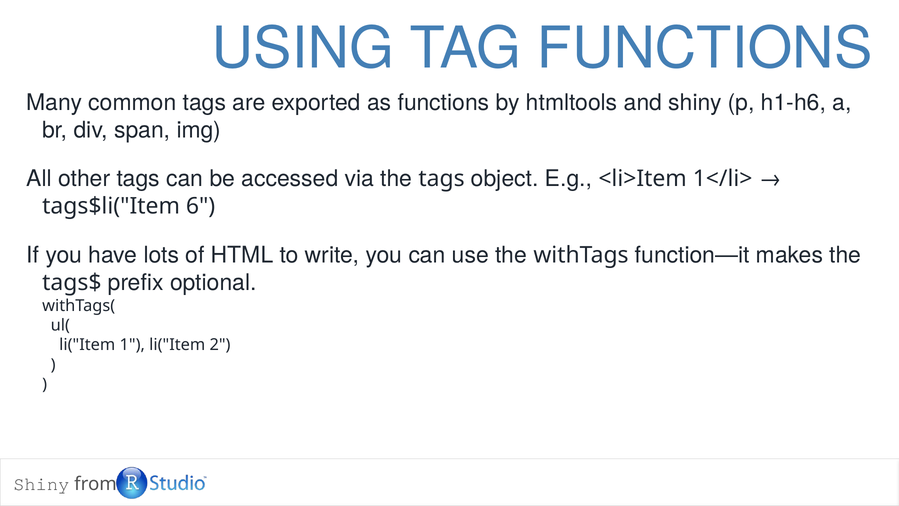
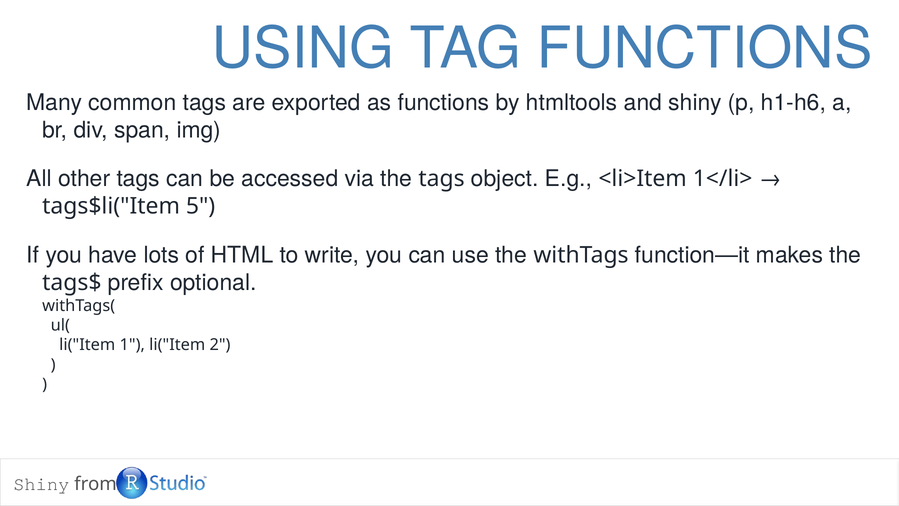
6: 6 -> 5 (201, 206)
